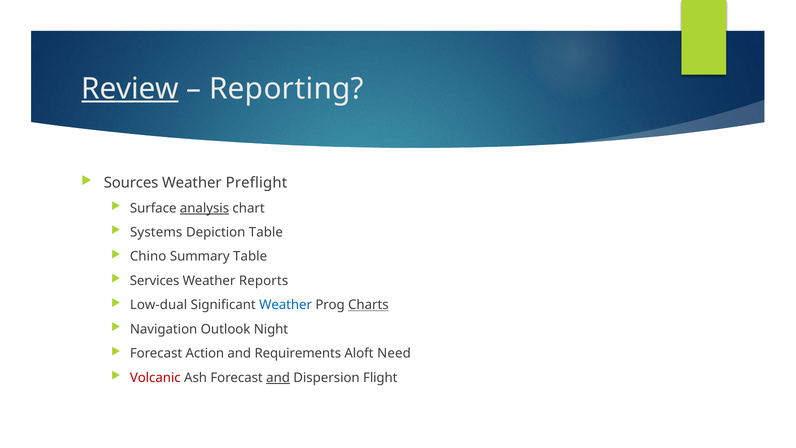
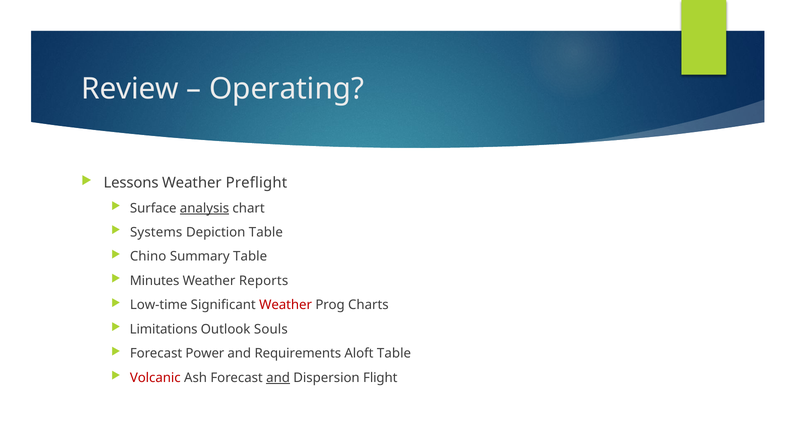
Review underline: present -> none (130, 89)
Reporting: Reporting -> Operating (287, 89)
Sources: Sources -> Lessons (131, 183)
Services: Services -> Minutes (155, 281)
Low-dual: Low-dual -> Low-time (159, 305)
Weather colour: blue -> red (286, 305)
Charts underline: present -> none (368, 305)
Navigation: Navigation -> Limitations (164, 329)
Night: Night -> Souls (271, 329)
Action: Action -> Power (205, 353)
Aloft Need: Need -> Table (394, 353)
